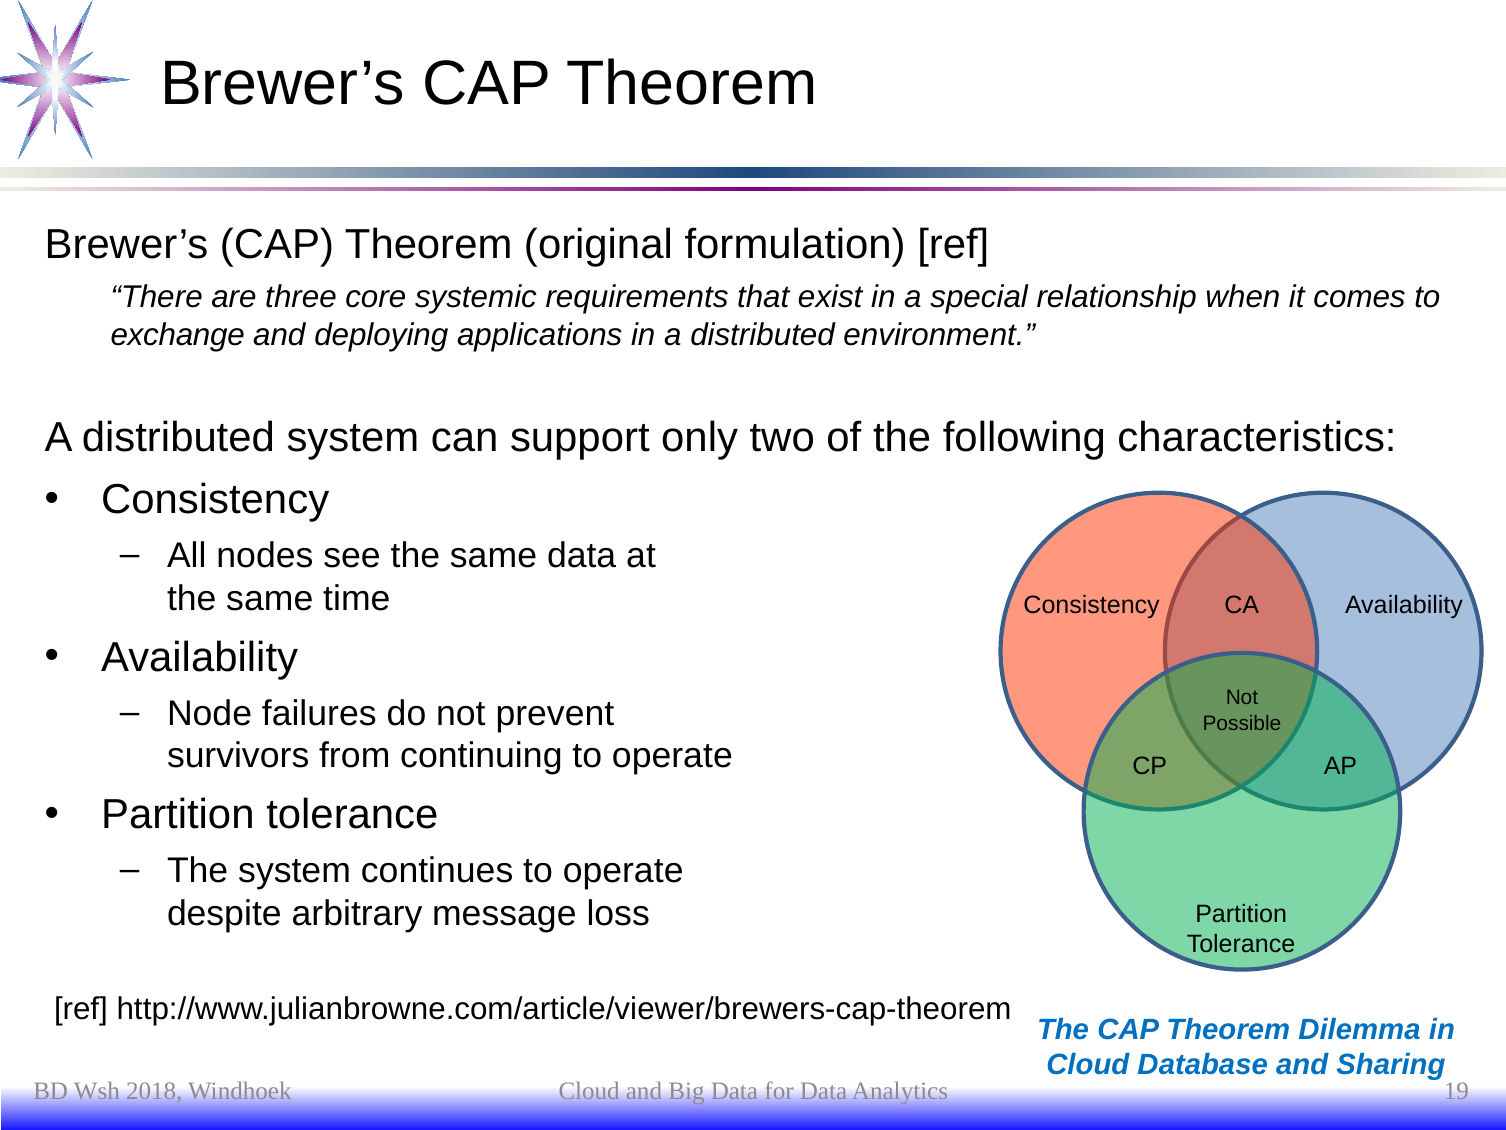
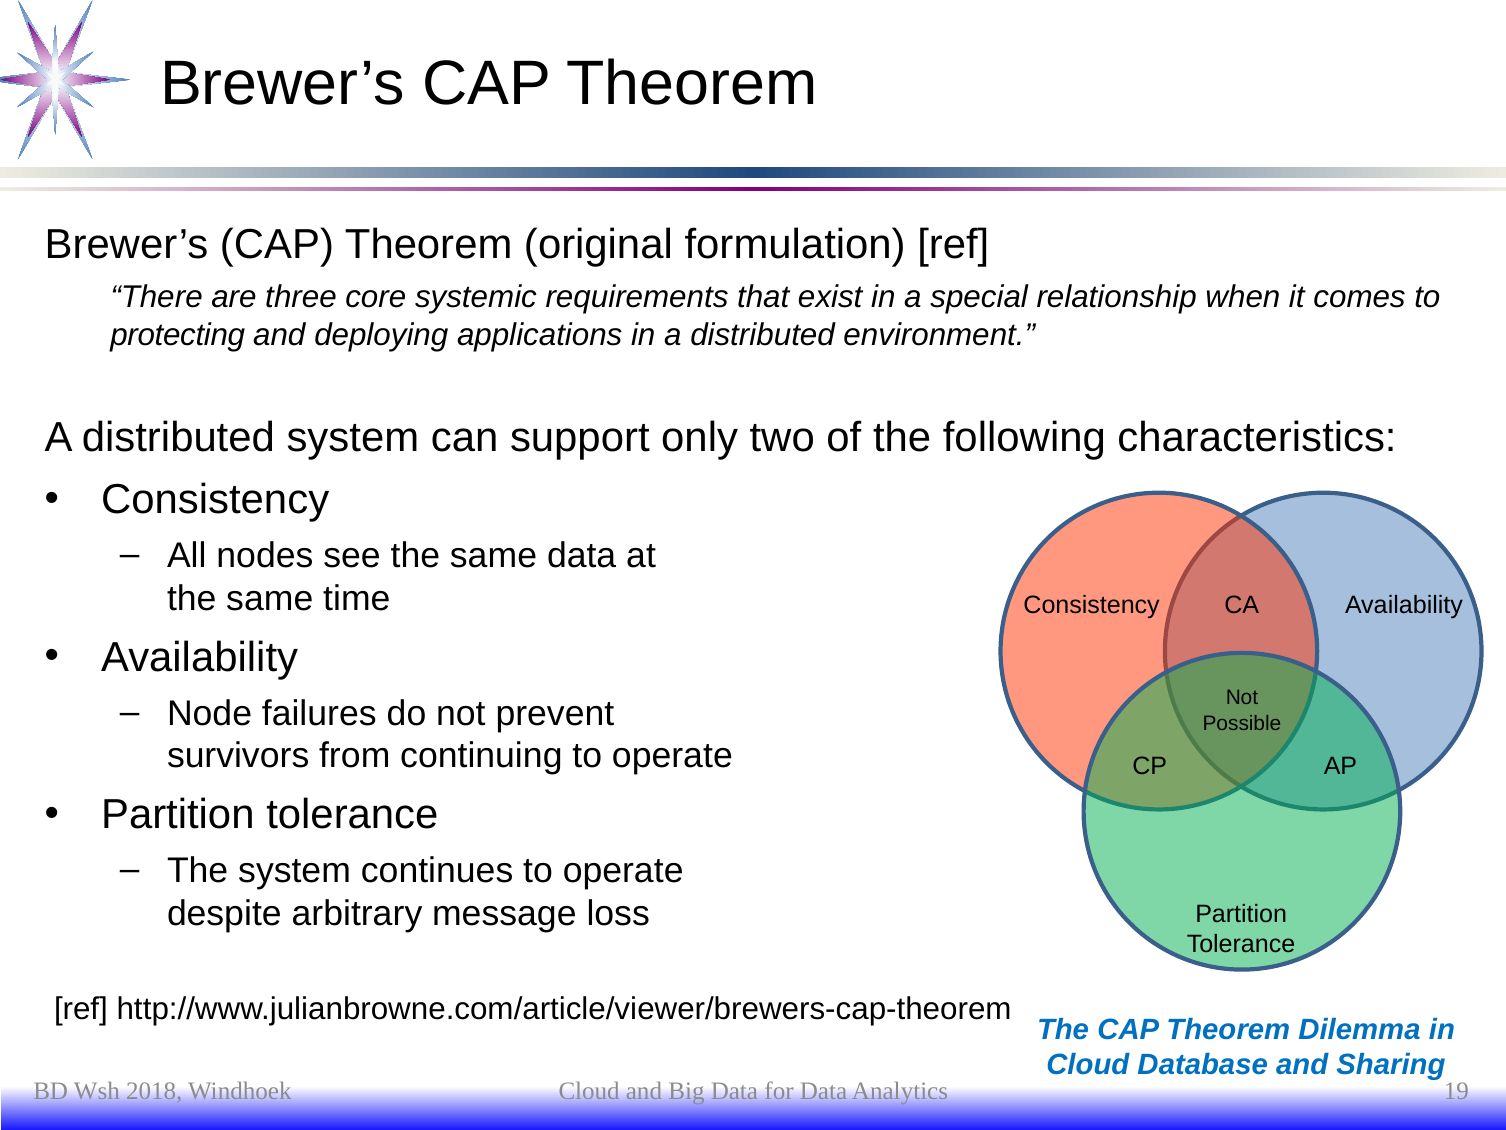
exchange: exchange -> protecting (178, 335)
